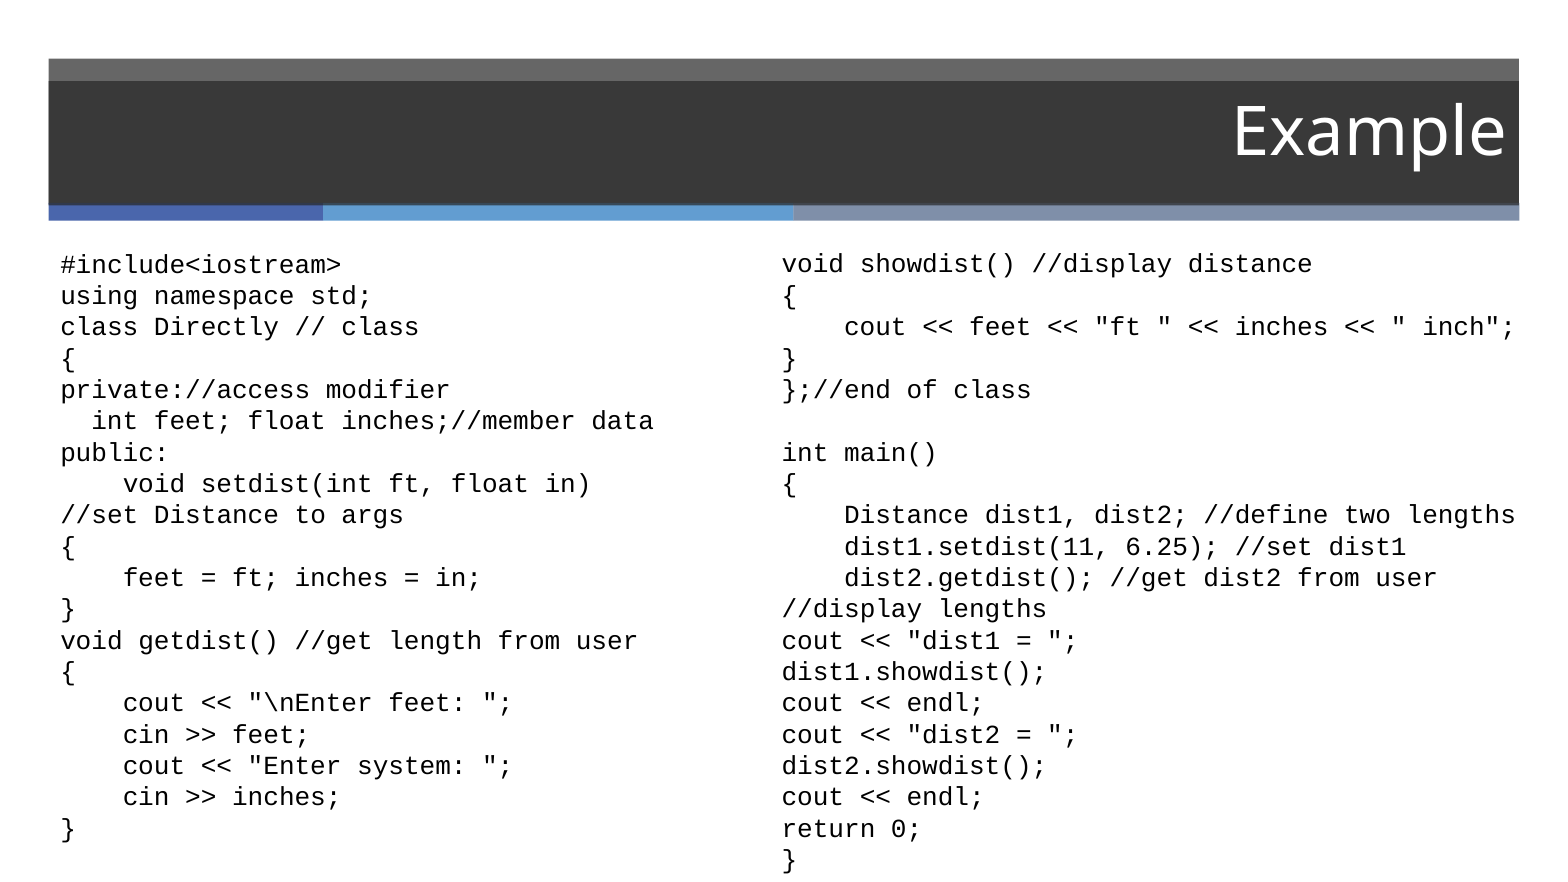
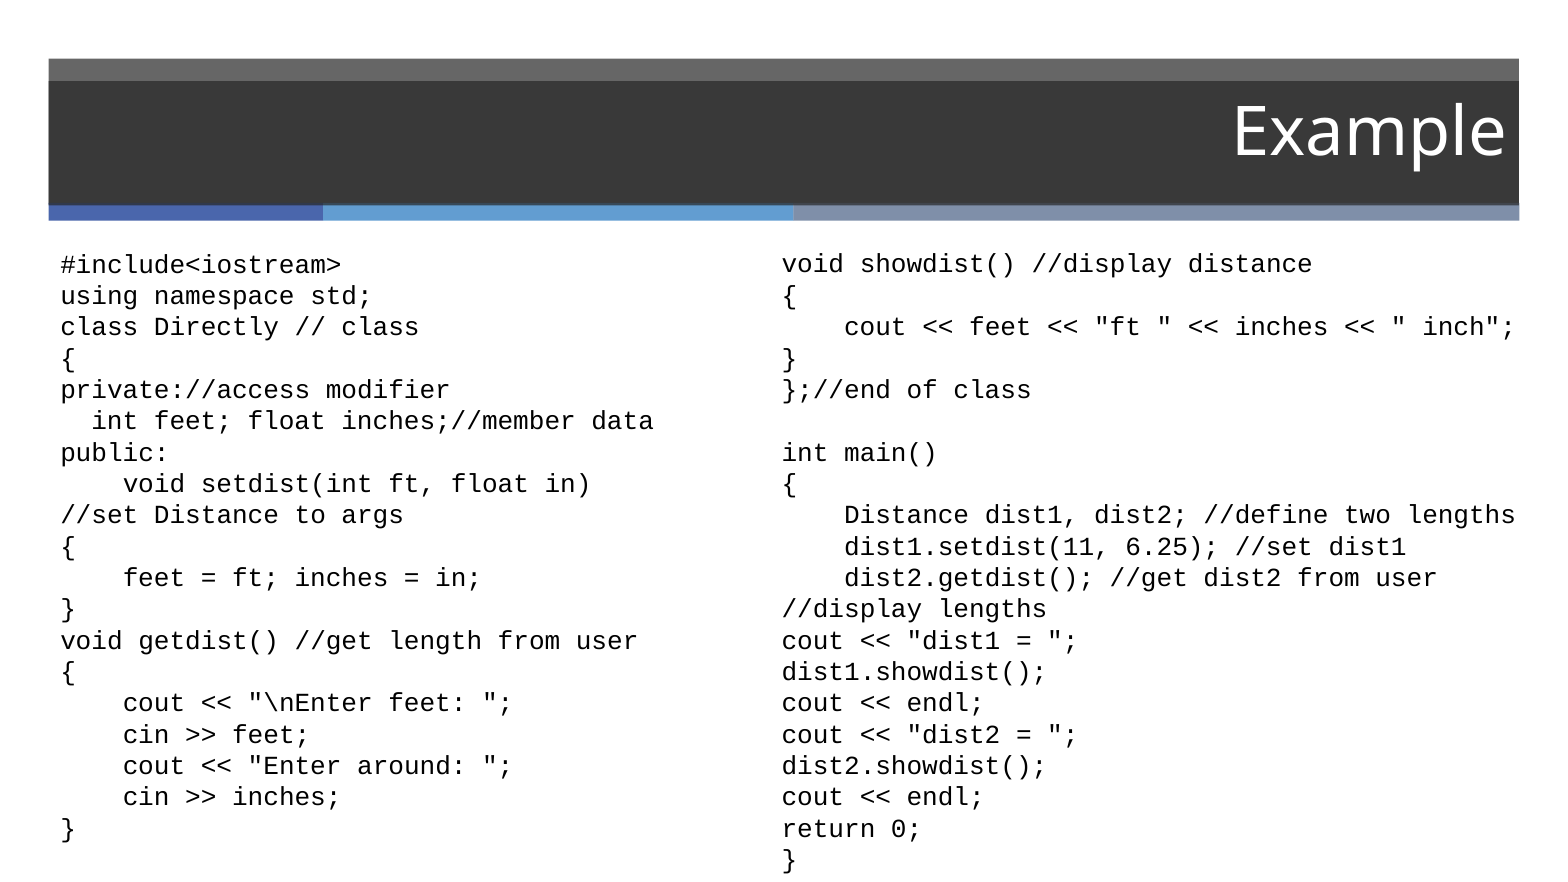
system: system -> around (412, 766)
